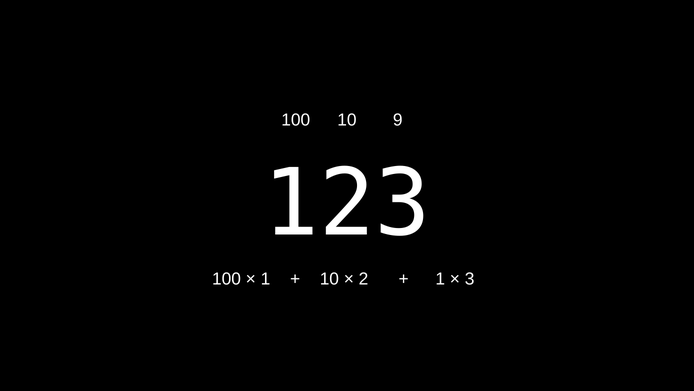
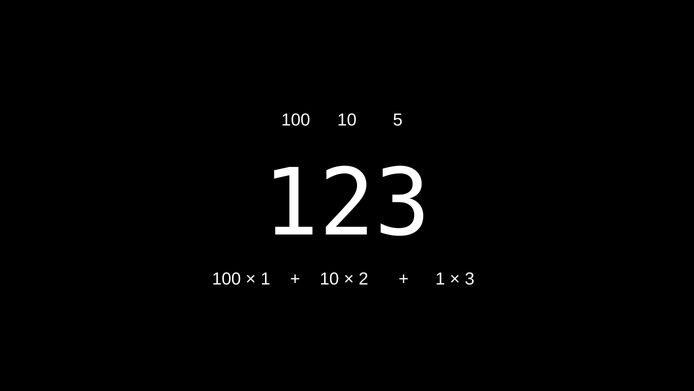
9: 9 -> 5 (398, 120)
